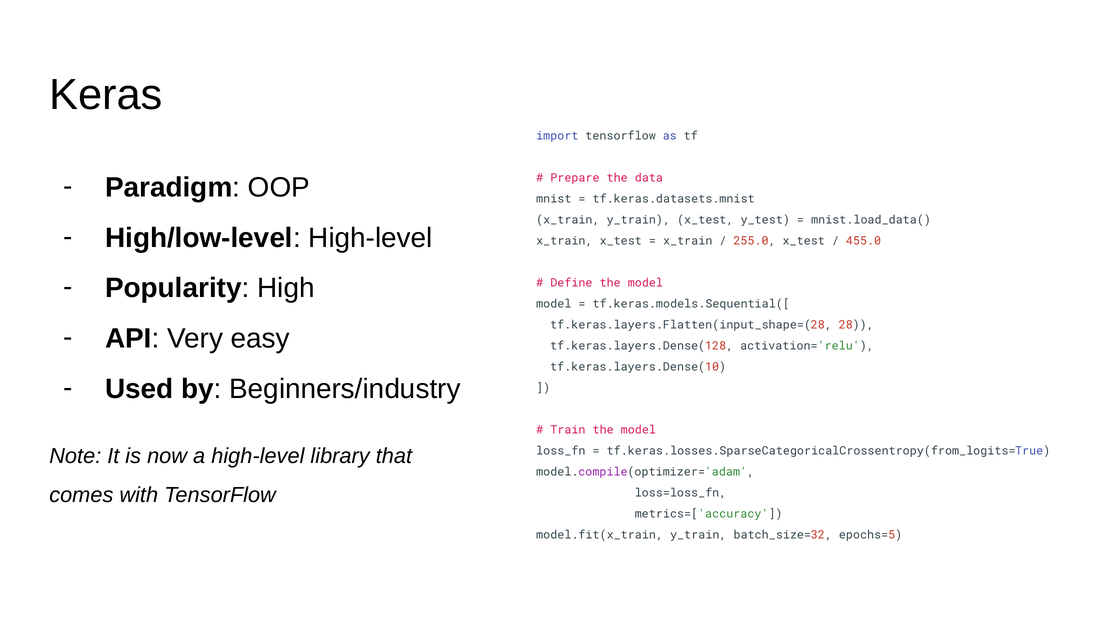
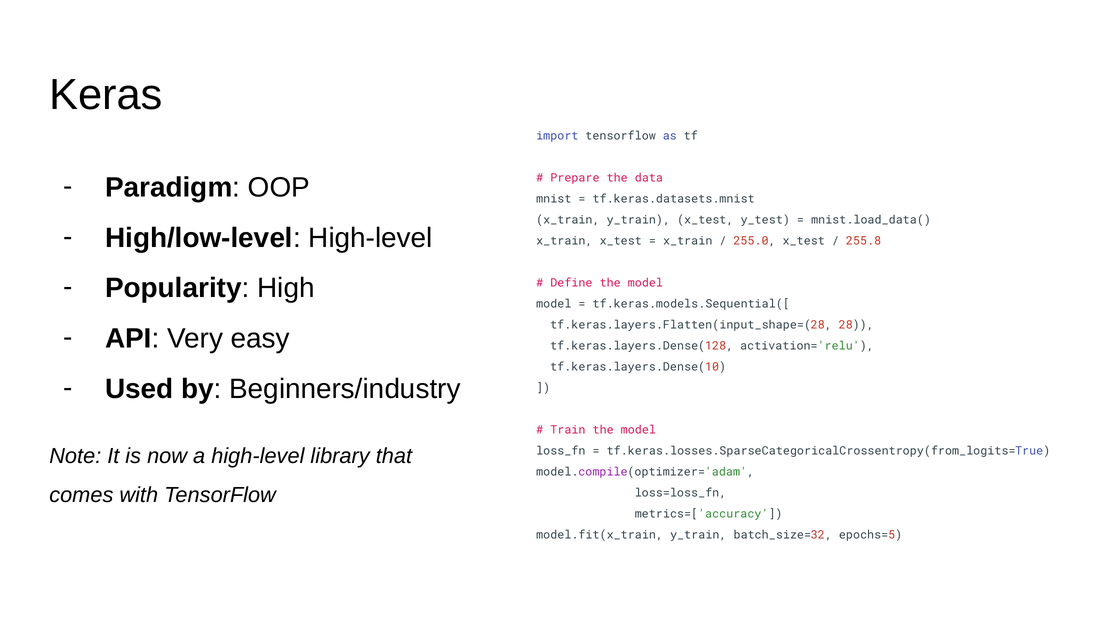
455.0: 455.0 -> 255.8 (863, 241)
